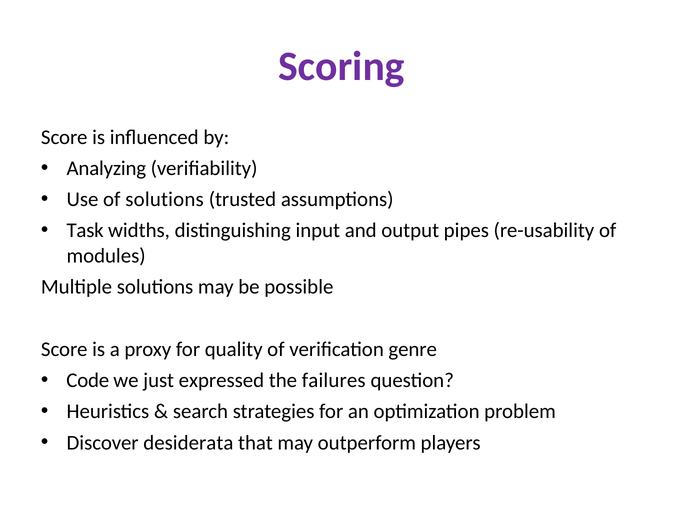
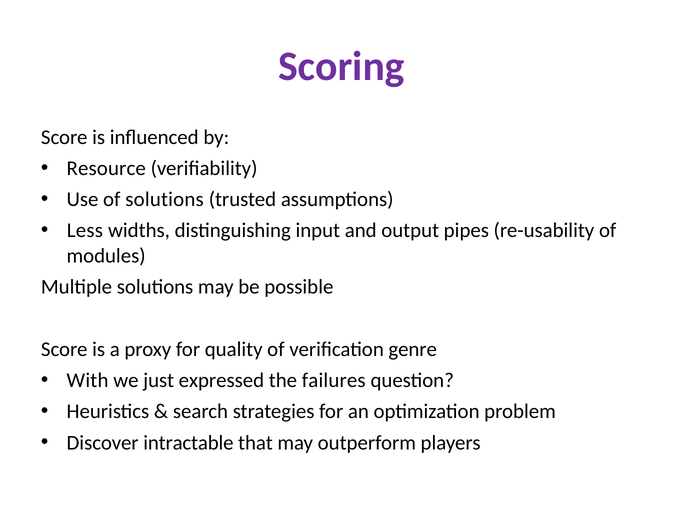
Analyzing: Analyzing -> Resource (106, 168)
Task: Task -> Less (85, 230)
Code: Code -> With (88, 380)
desiderata: desiderata -> intractable (188, 442)
